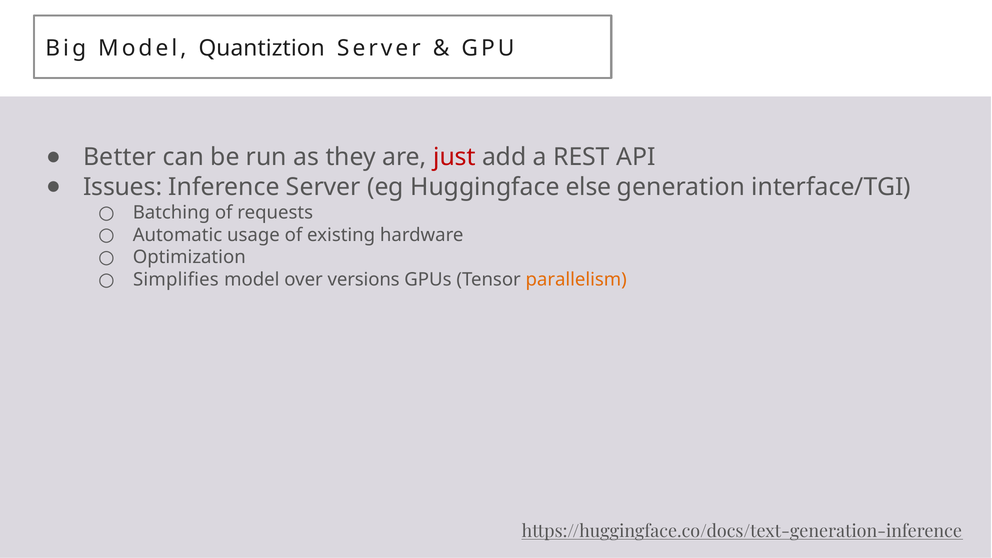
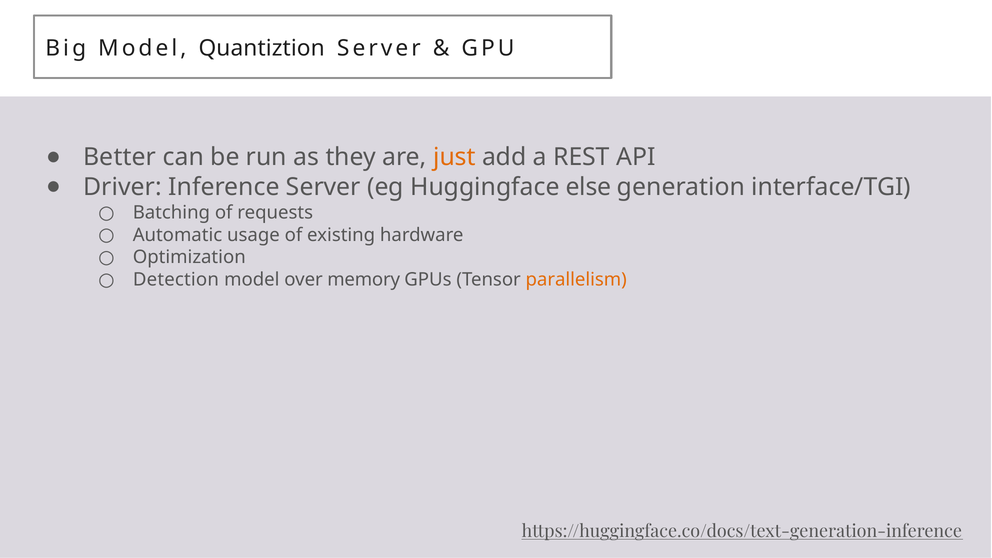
just colour: red -> orange (454, 157)
Issues: Issues -> Driver (123, 187)
Simplifies: Simplifies -> Detection (176, 280)
versions: versions -> memory (364, 280)
